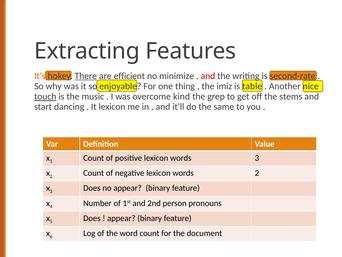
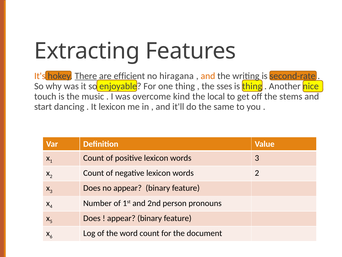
minimize: minimize -> hiragana (177, 76)
and colour: red -> orange (208, 76)
imiz: imiz -> sses (224, 86)
is table: table -> thing (252, 86)
touch underline: present -> none (45, 96)
grep: grep -> local (216, 96)
